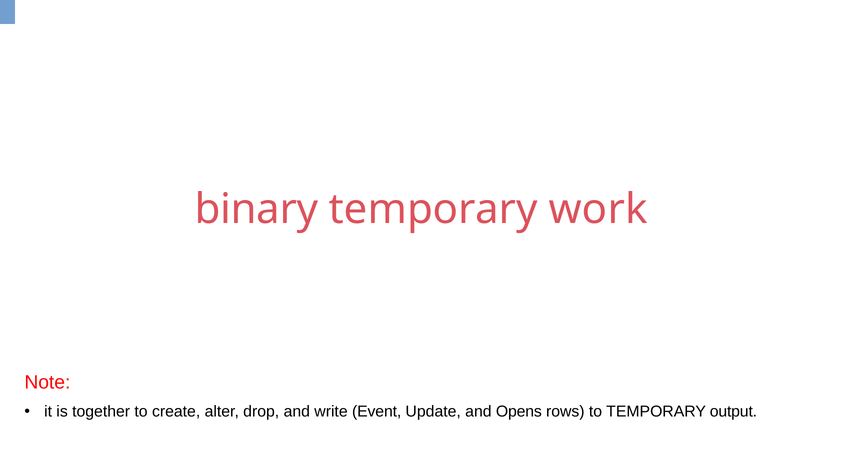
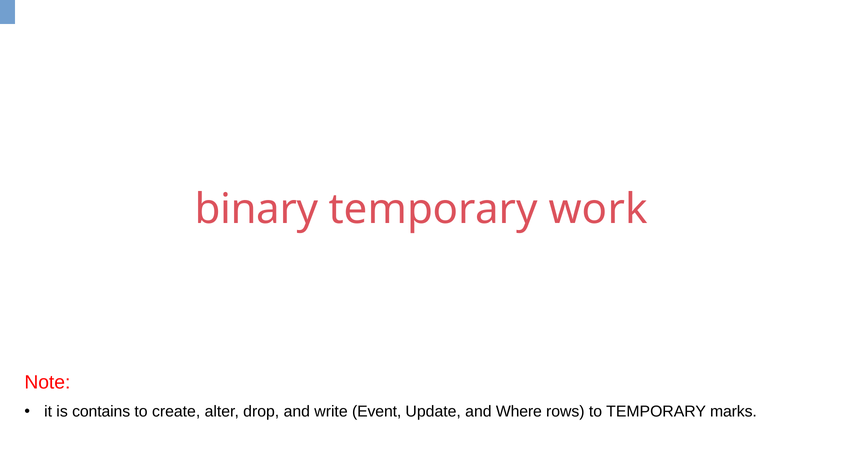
together: together -> contains (101, 412)
Opens: Opens -> Where (519, 412)
output: output -> marks (733, 412)
